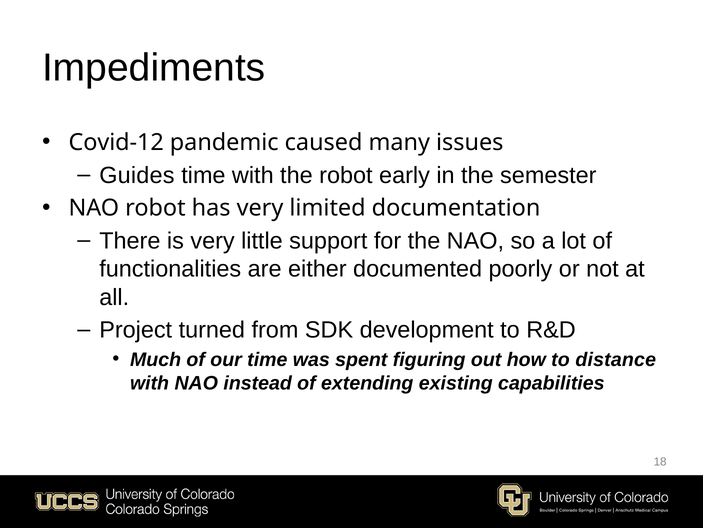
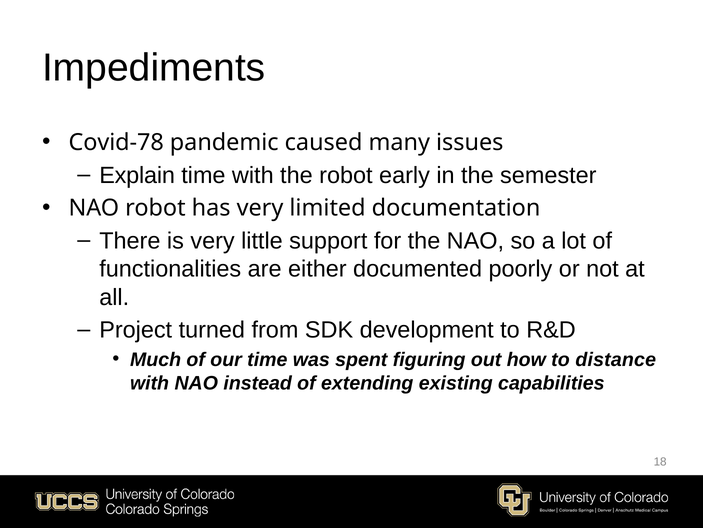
Covid-12: Covid-12 -> Covid-78 (116, 142)
Guides: Guides -> Explain (137, 175)
